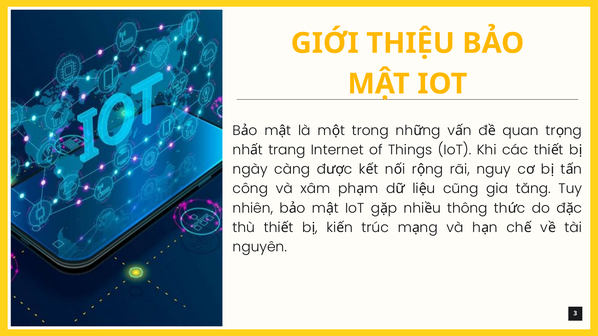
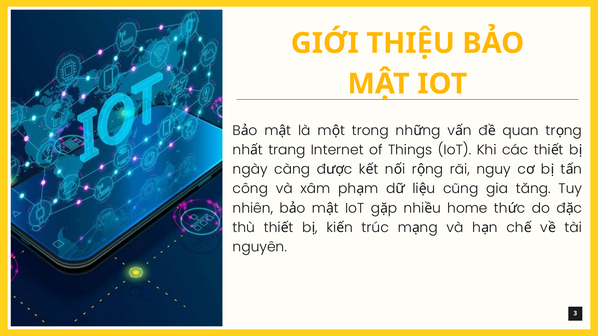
thông: thông -> home (467, 208)
